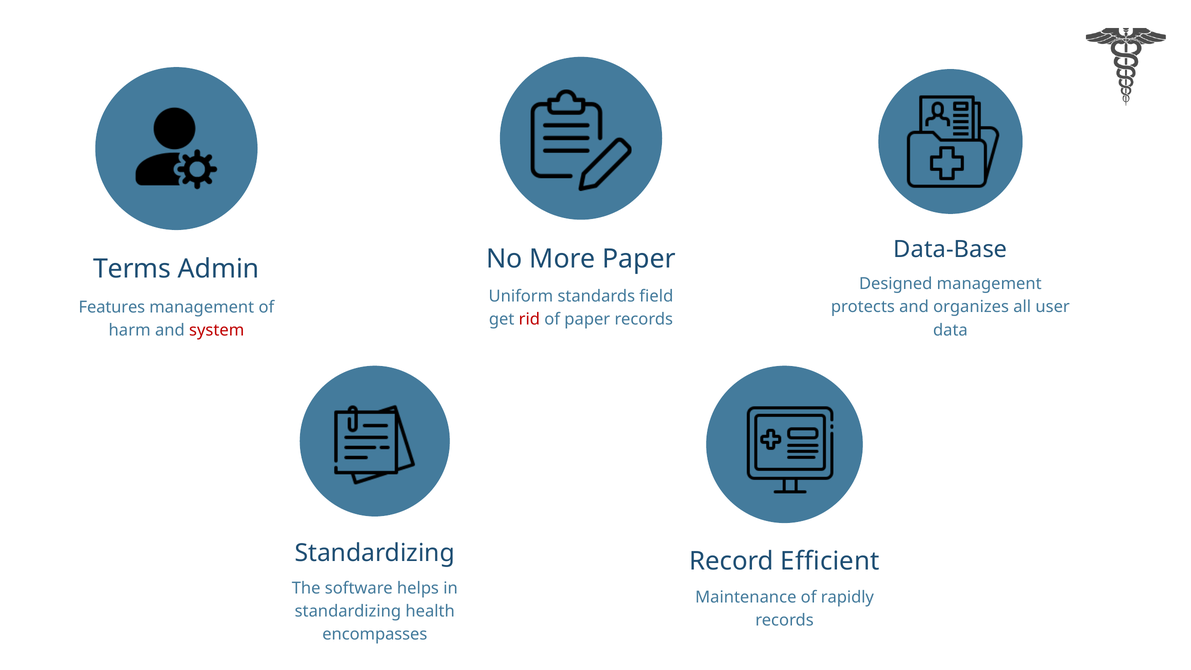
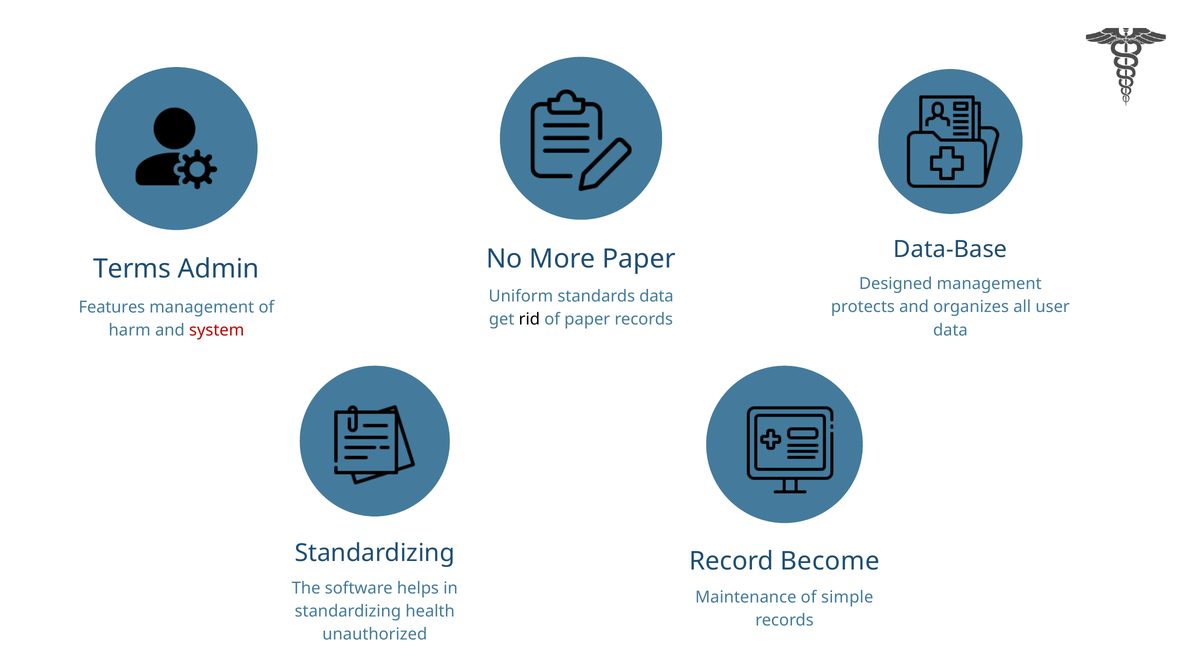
standards field: field -> data (656, 296)
rid colour: red -> black (529, 319)
Efficient: Efficient -> Become (830, 561)
rapidly: rapidly -> simple (847, 597)
encompasses: encompasses -> unauthorized (375, 634)
